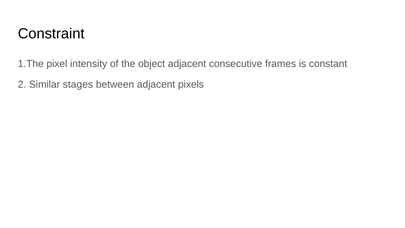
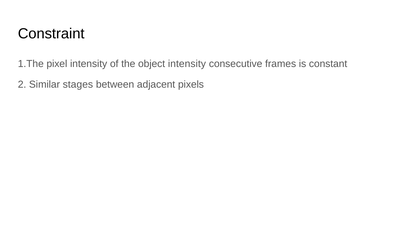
object adjacent: adjacent -> intensity (187, 64)
